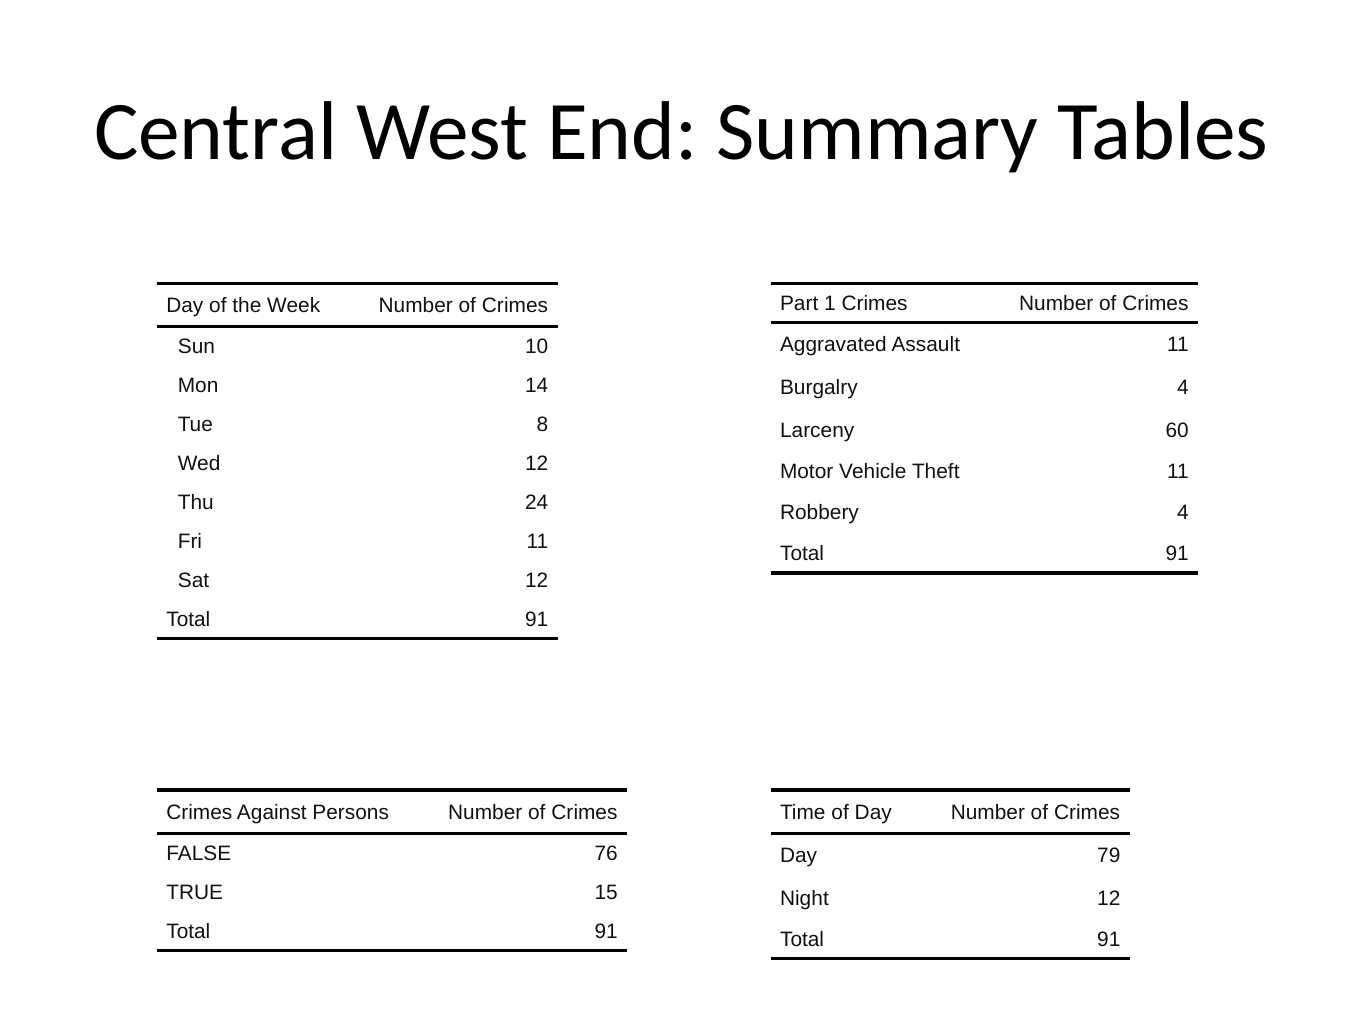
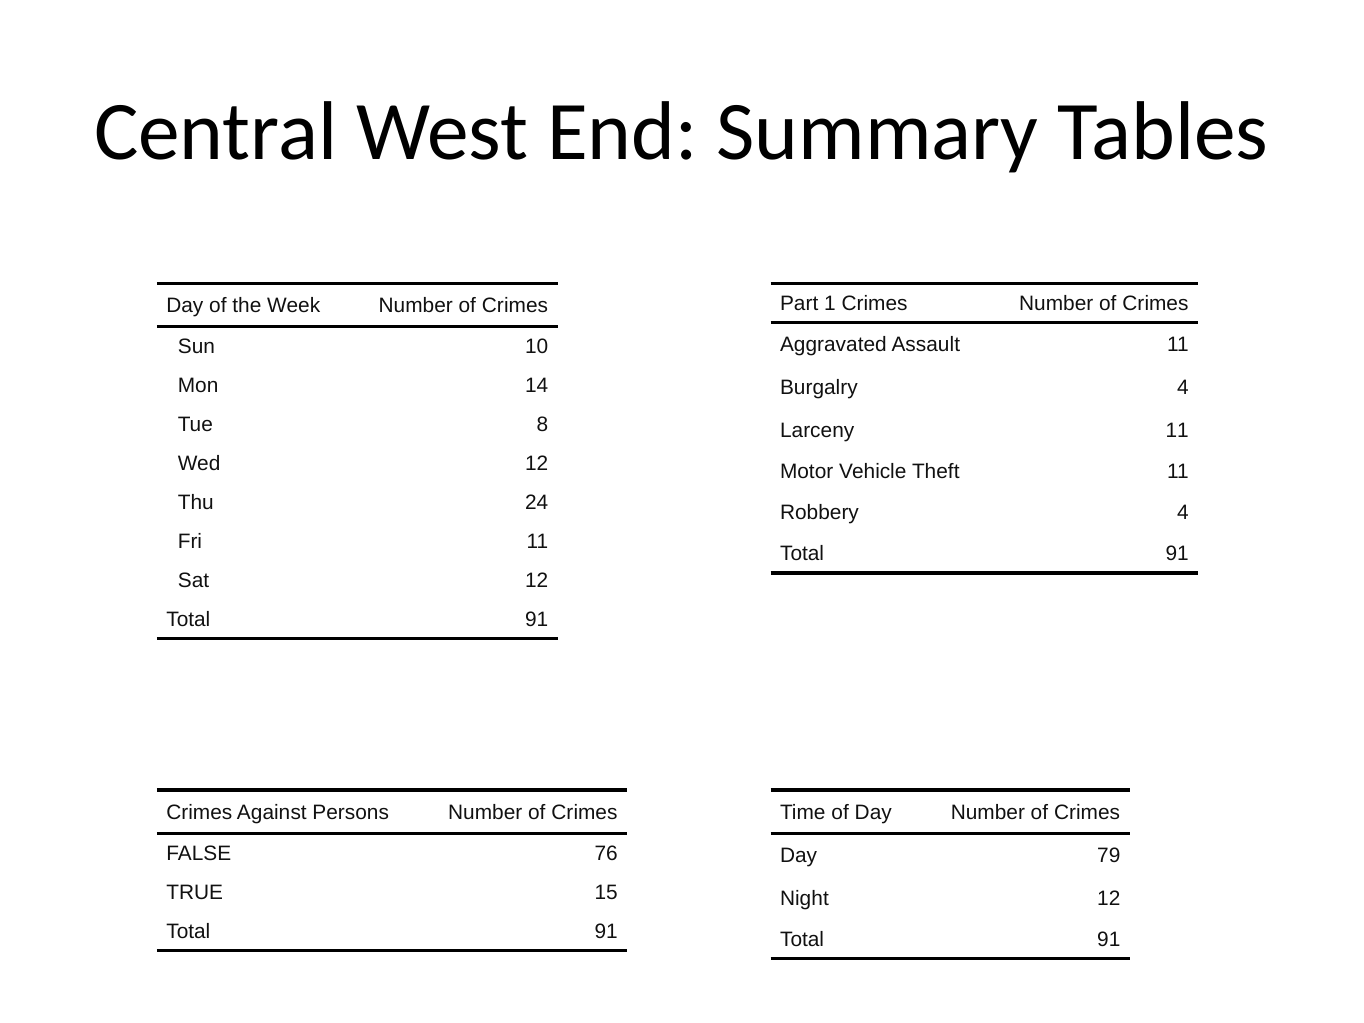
Larceny 60: 60 -> 11 (1177, 431)
